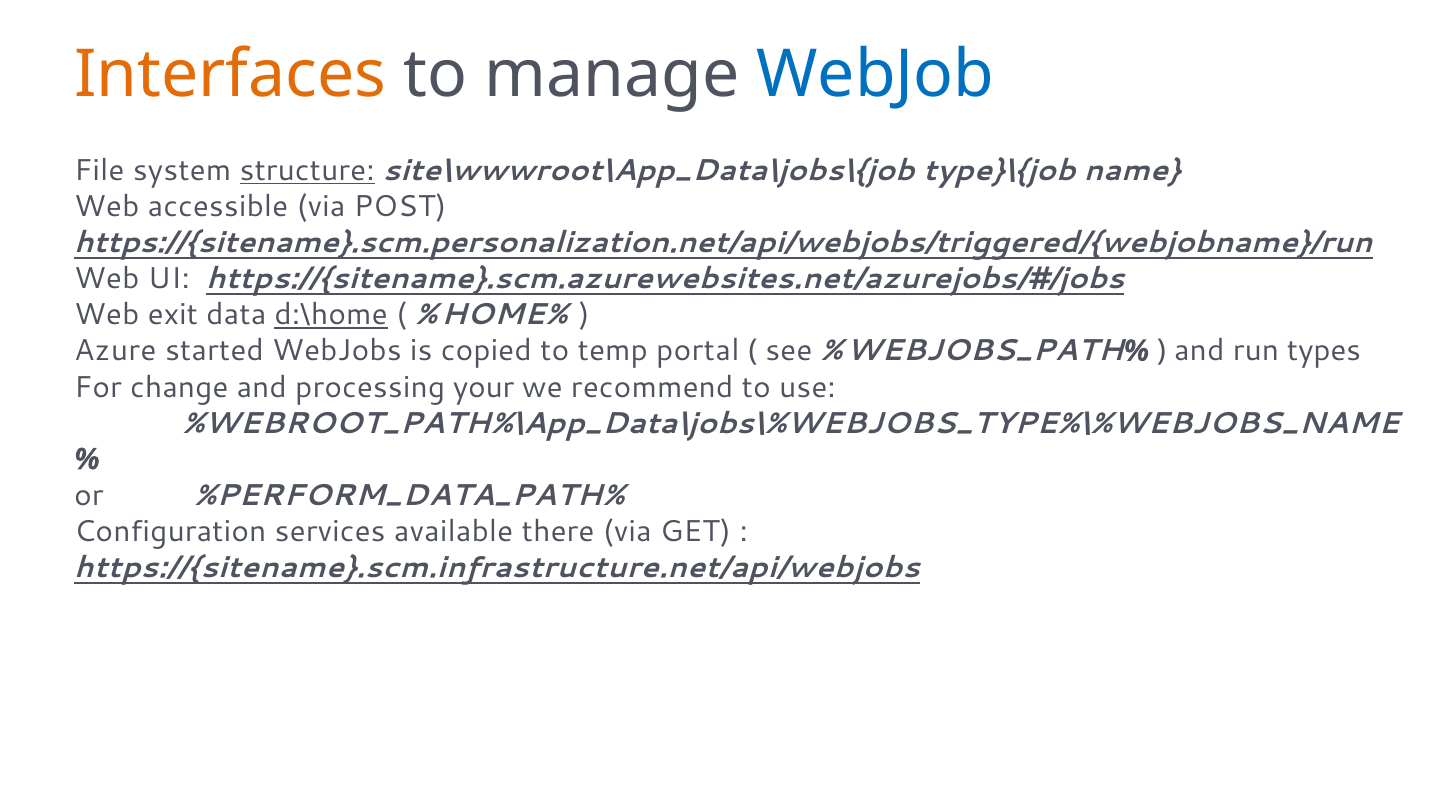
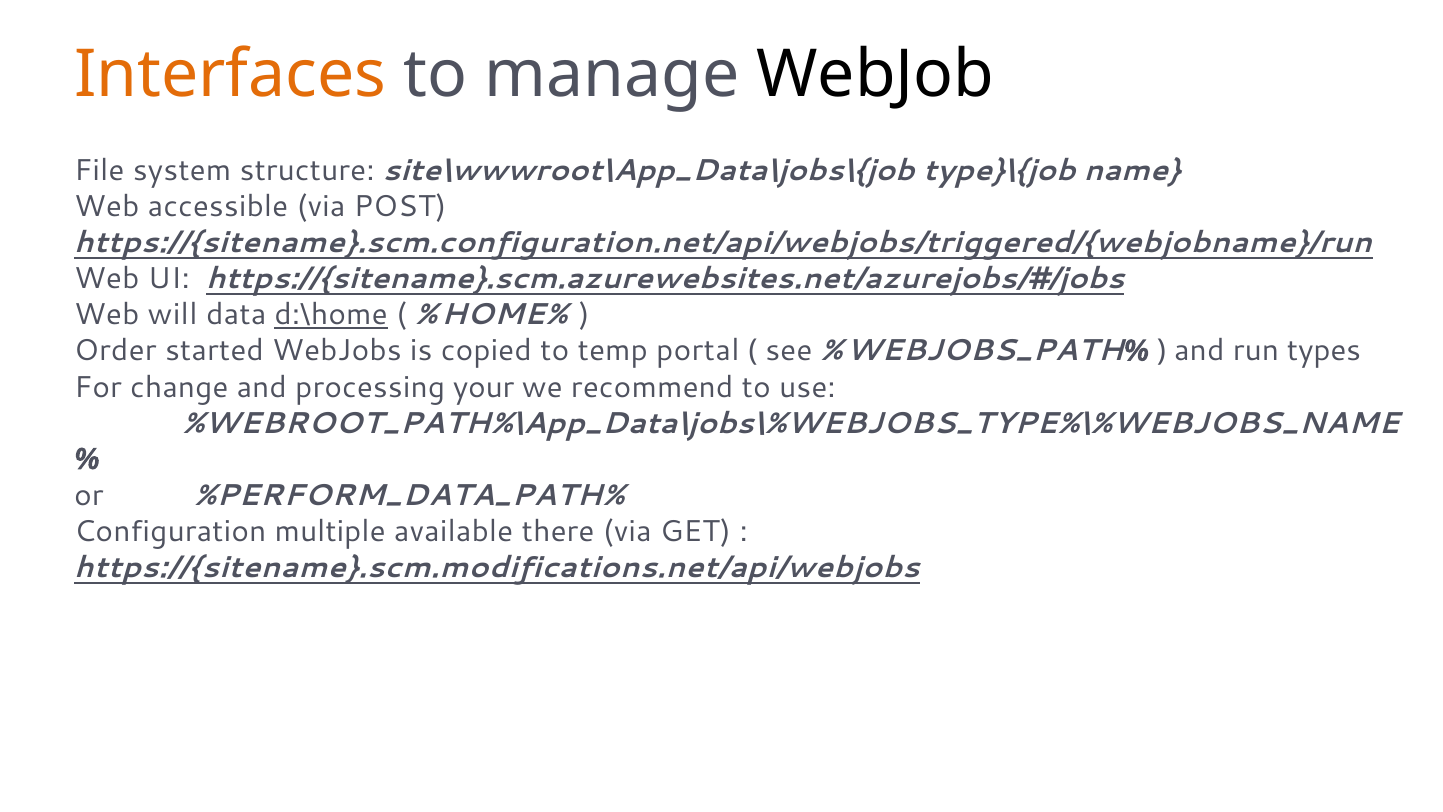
WebJob colour: blue -> black (875, 75)
structure underline: present -> none (307, 170)
https://{sitename}.scm.personalization.net/api/webjobs/triggered/{webjobname}/run: https://{sitename}.scm.personalization.net/api/webjobs/triggered/{webjobname}/run -> https://{sitename}.scm.configuration.net/api/webjobs/triggered/{webjobname}/run (723, 243)
exit: exit -> will (173, 315)
Azure: Azure -> Order (115, 351)
services: services -> multiple (330, 531)
https://{sitename}.scm.infrastructure.net/api/webjobs: https://{sitename}.scm.infrastructure.net/api/webjobs -> https://{sitename}.scm.modifications.net/api/webjobs (497, 567)
